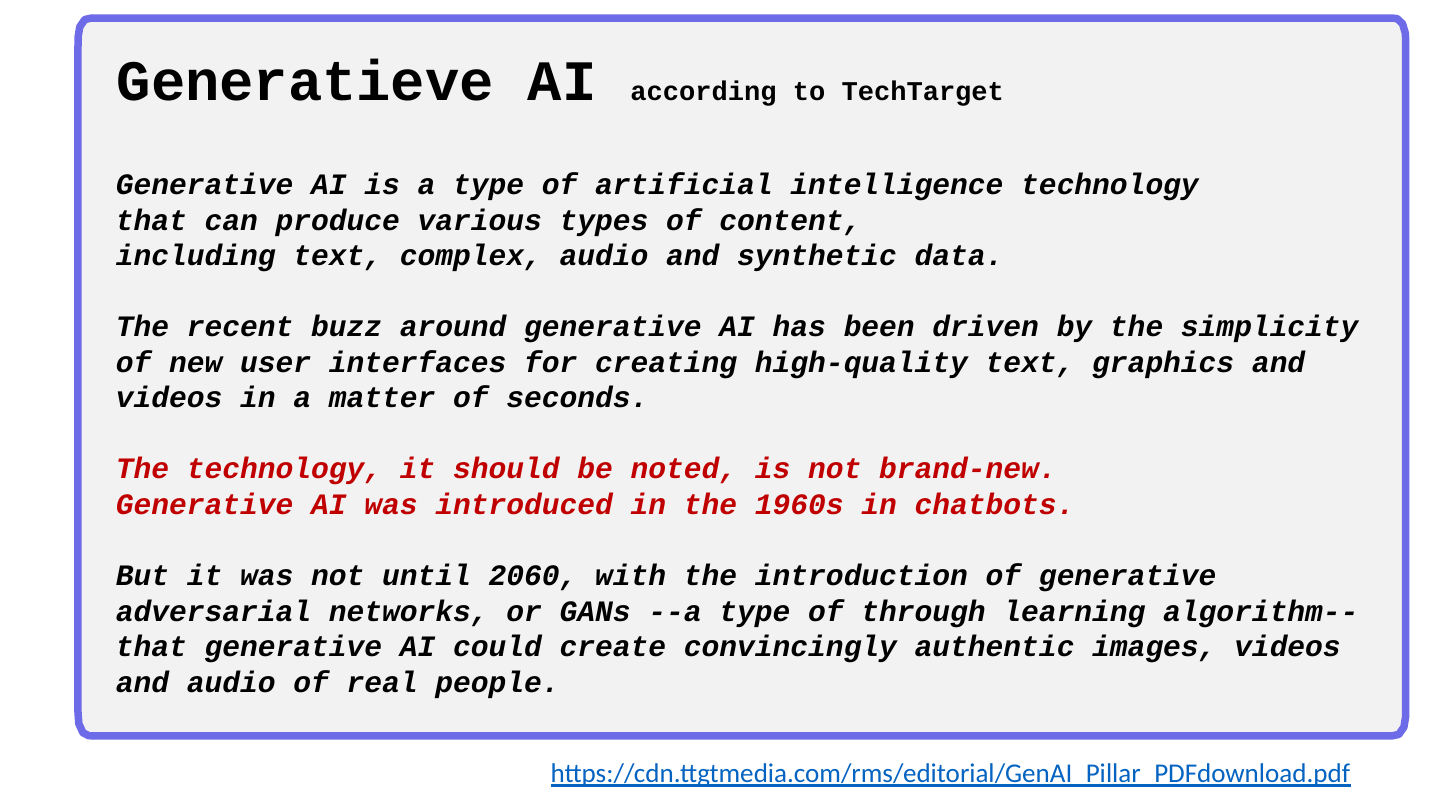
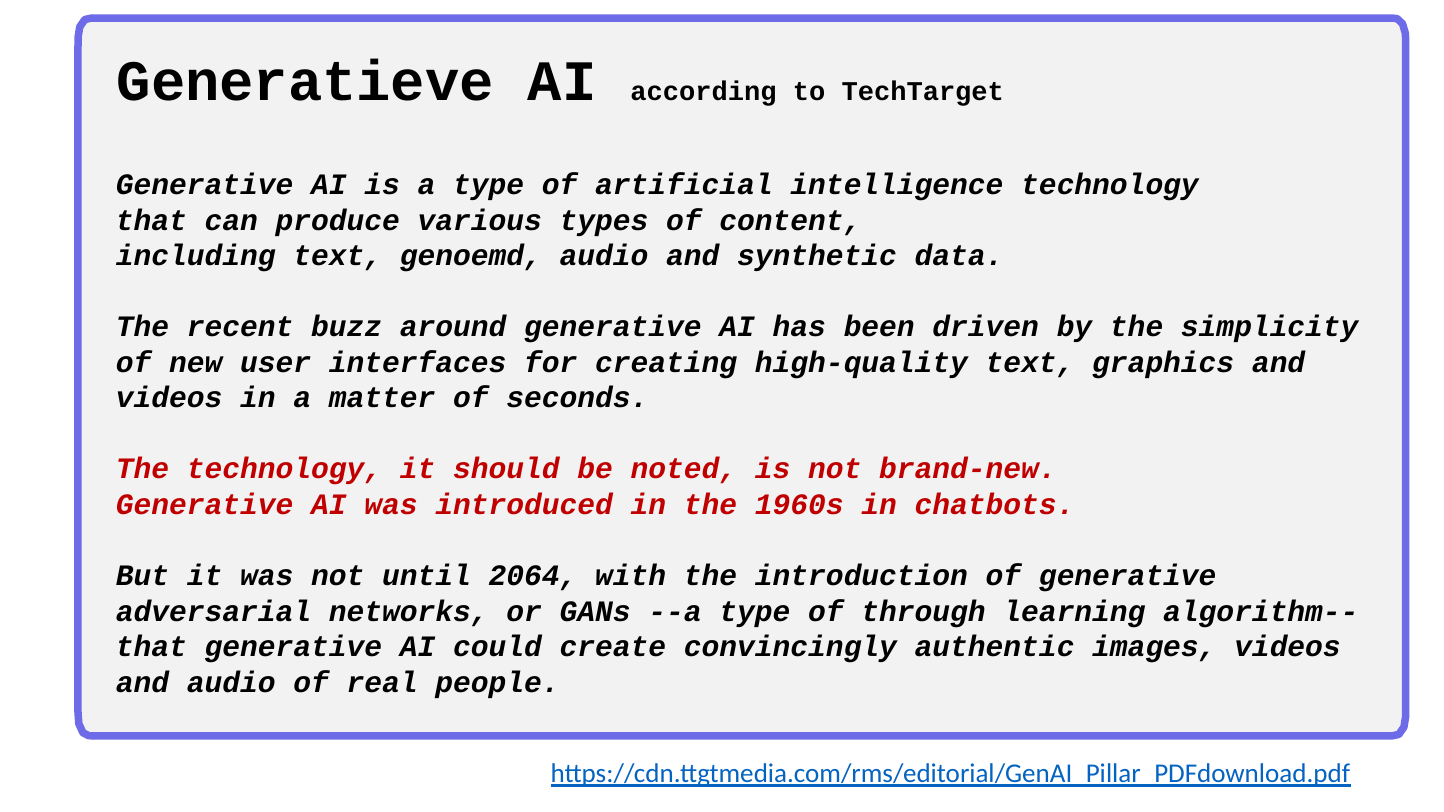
complex: complex -> genoemd (471, 256)
2060: 2060 -> 2064 (533, 576)
